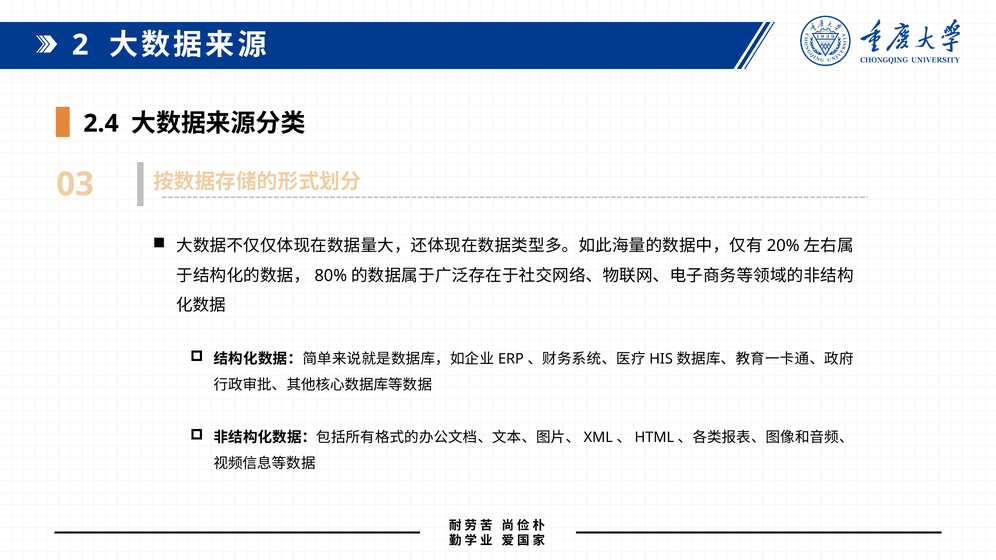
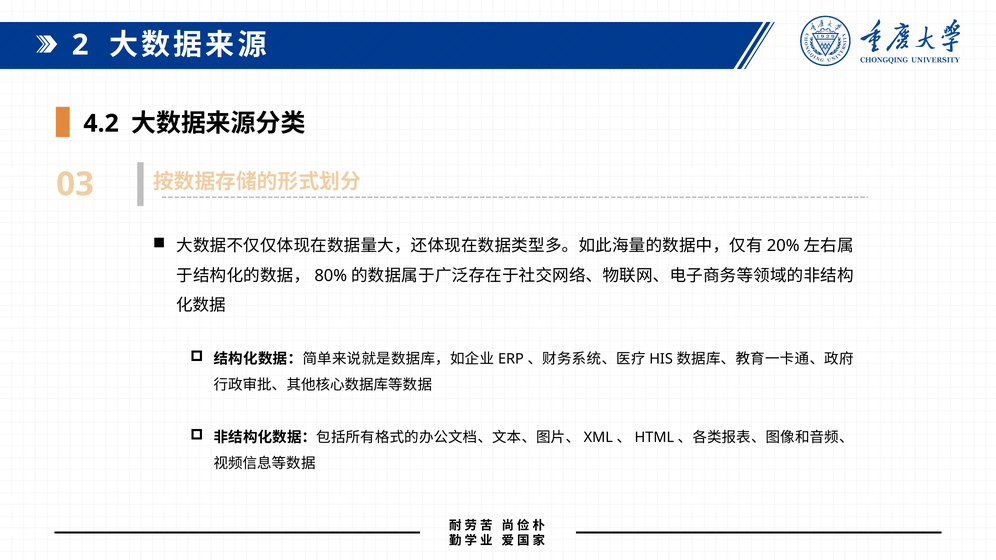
2.4: 2.4 -> 4.2 (101, 124)
